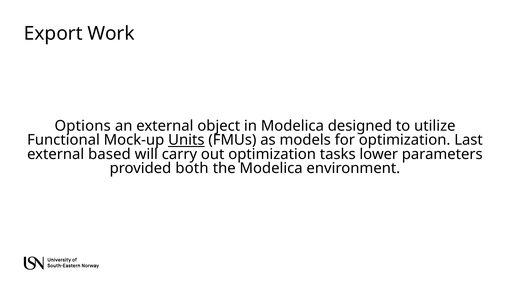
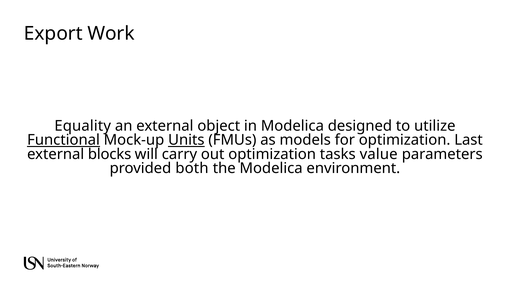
Options: Options -> Equality (83, 126)
Functional underline: none -> present (64, 140)
based: based -> blocks (110, 154)
lower: lower -> value (379, 154)
